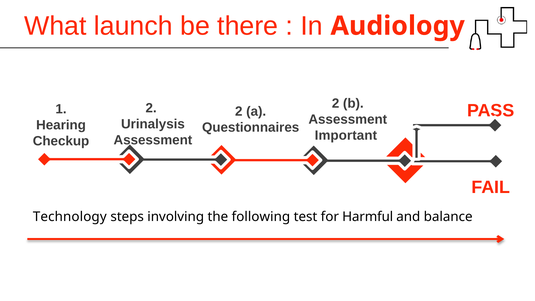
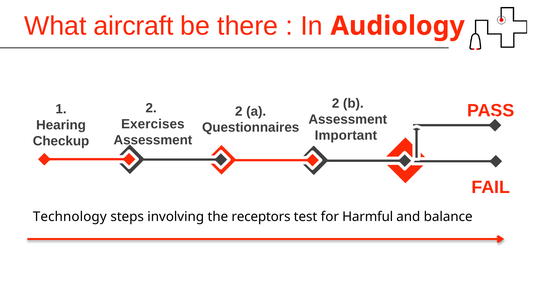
launch: launch -> aircraft (134, 26)
Urinalysis: Urinalysis -> Exercises (153, 124)
following: following -> receptors (261, 217)
